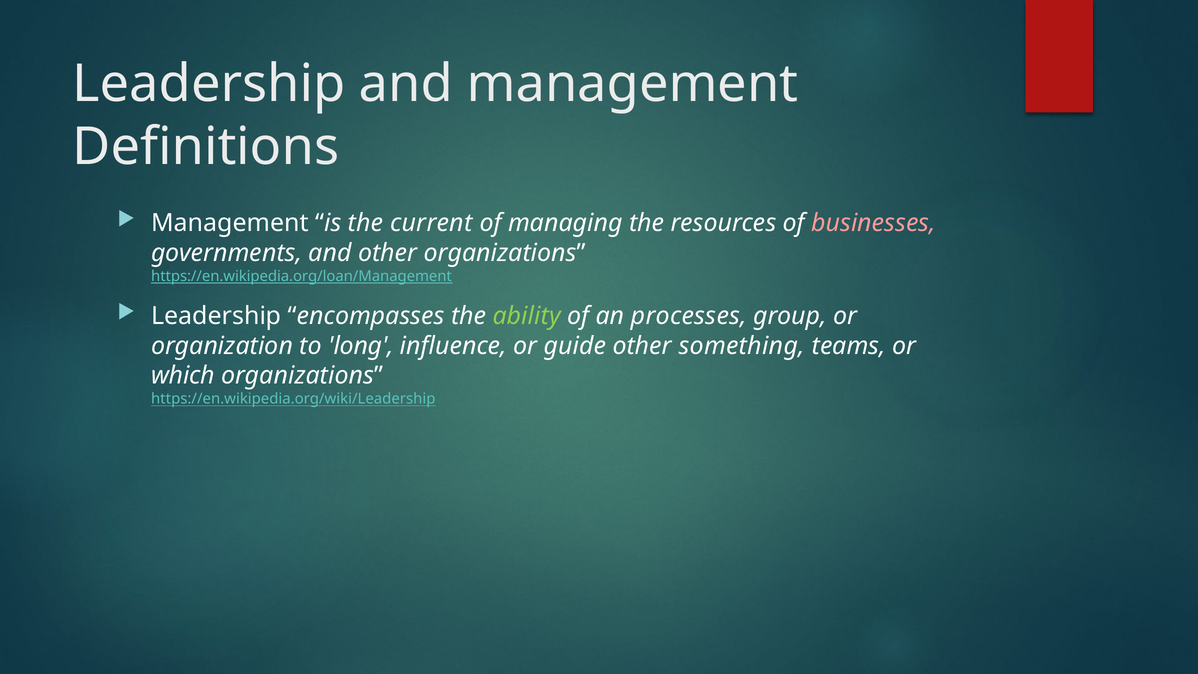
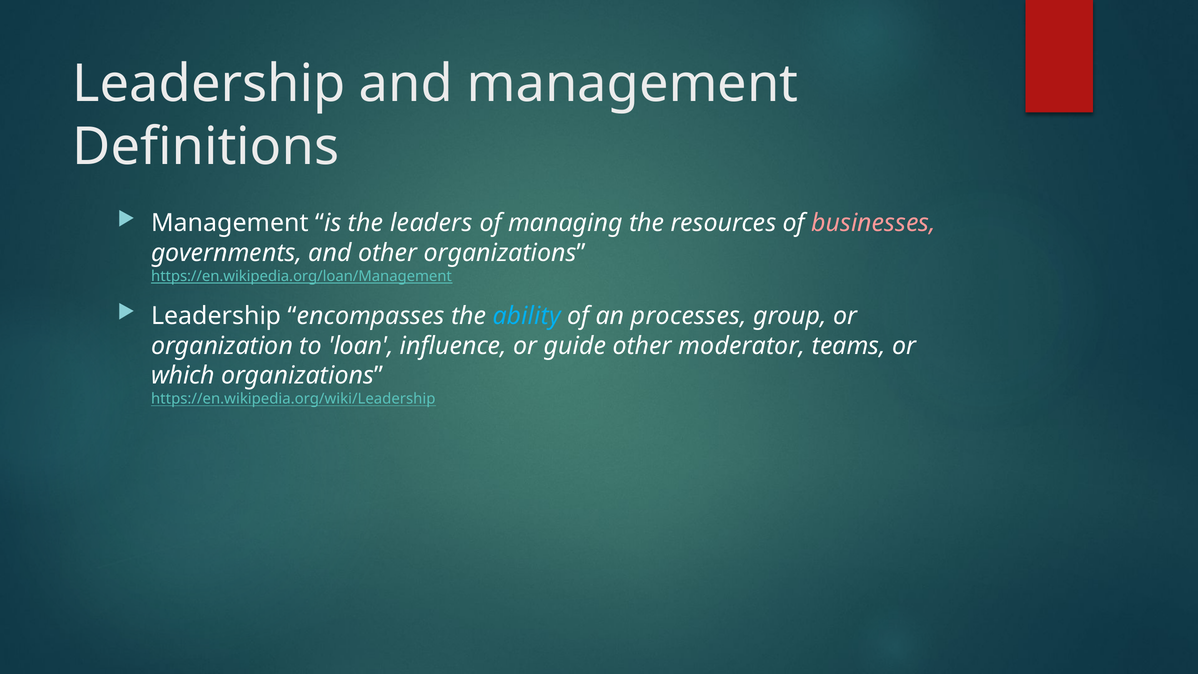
current: current -> leaders (431, 223)
ability colour: light green -> light blue (527, 316)
long: long -> loan (361, 346)
something: something -> moderator (742, 346)
